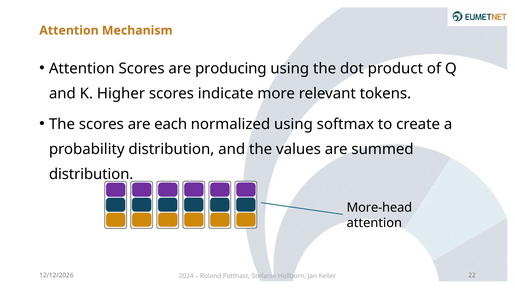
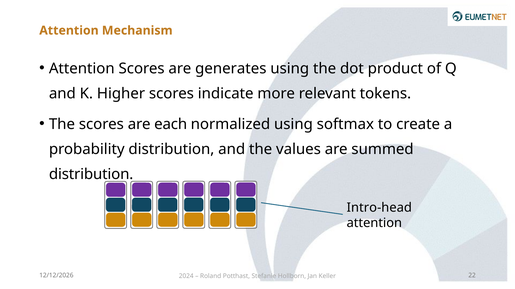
producing: producing -> generates (231, 69)
More-head: More-head -> Intro-head (379, 208)
